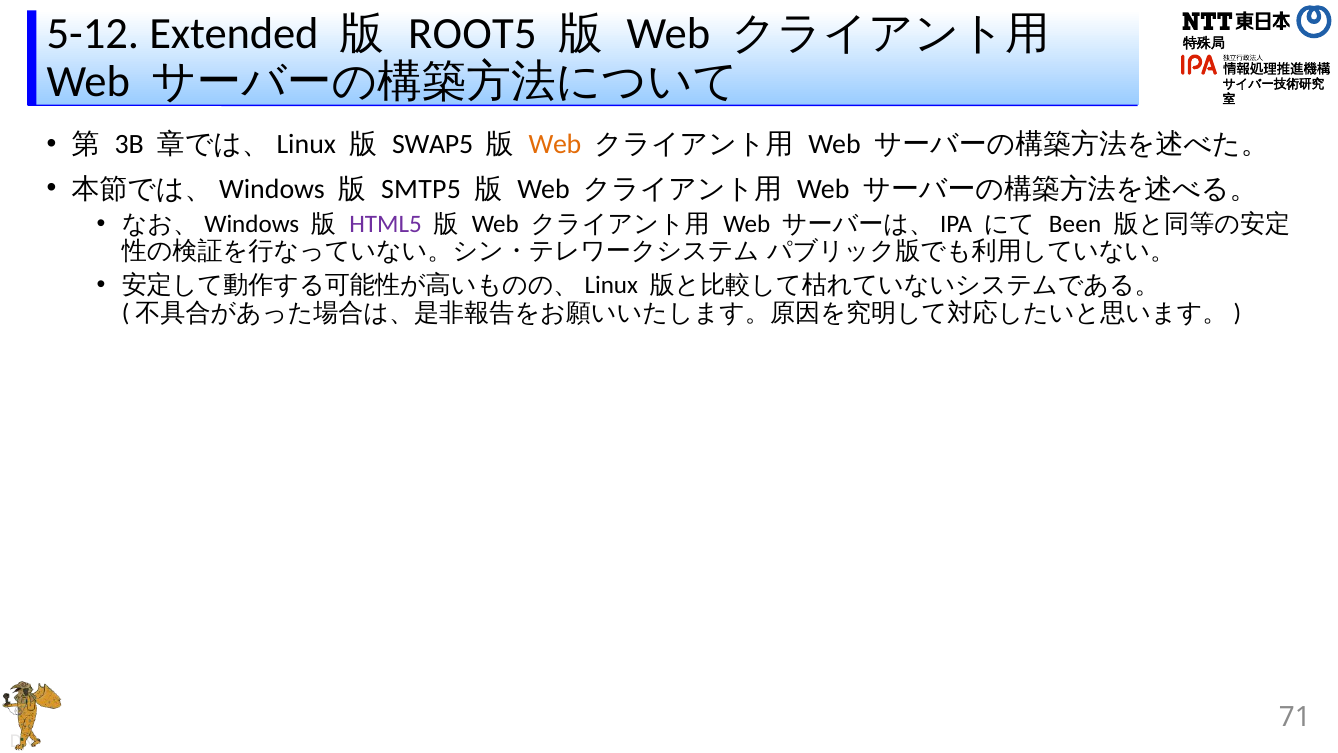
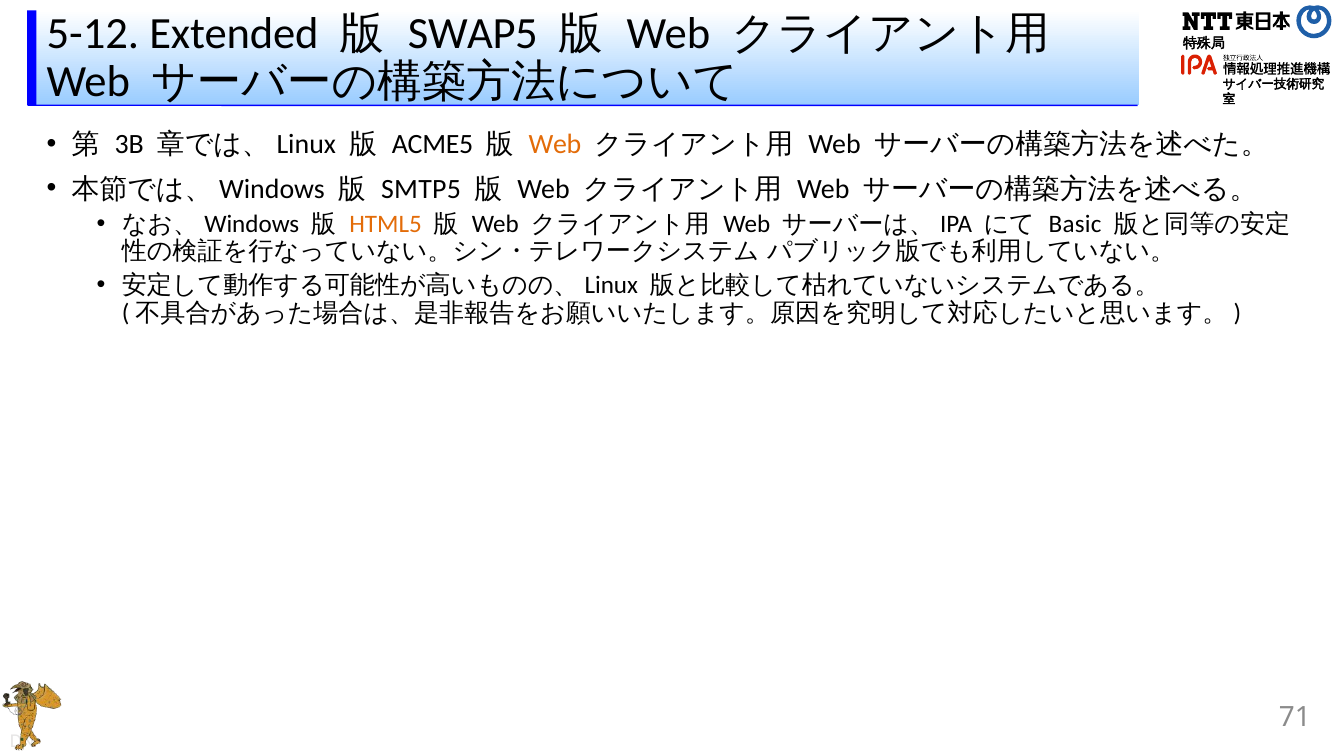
ROOT5: ROOT5 -> SWAP5 (473, 33)
SWAP5: SWAP5 -> ACME5 (433, 145)
HTML5 colour: purple -> orange (386, 224)
Been: Been -> Basic (1075, 224)
